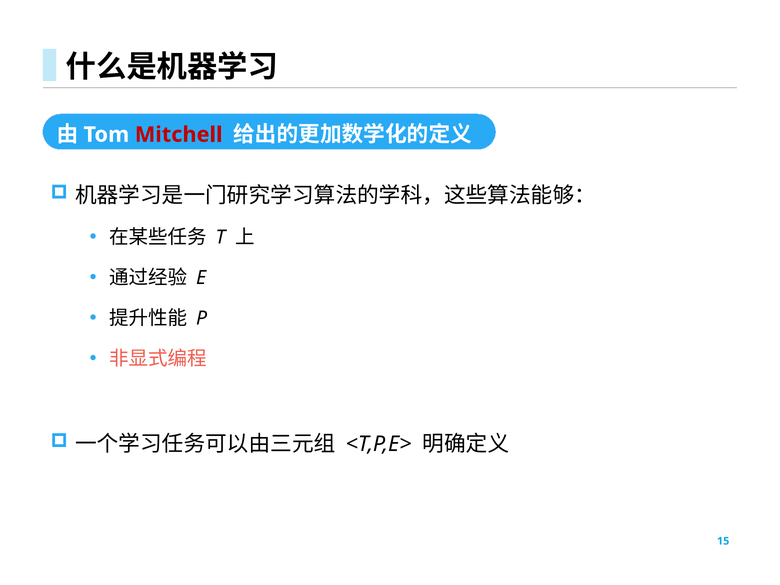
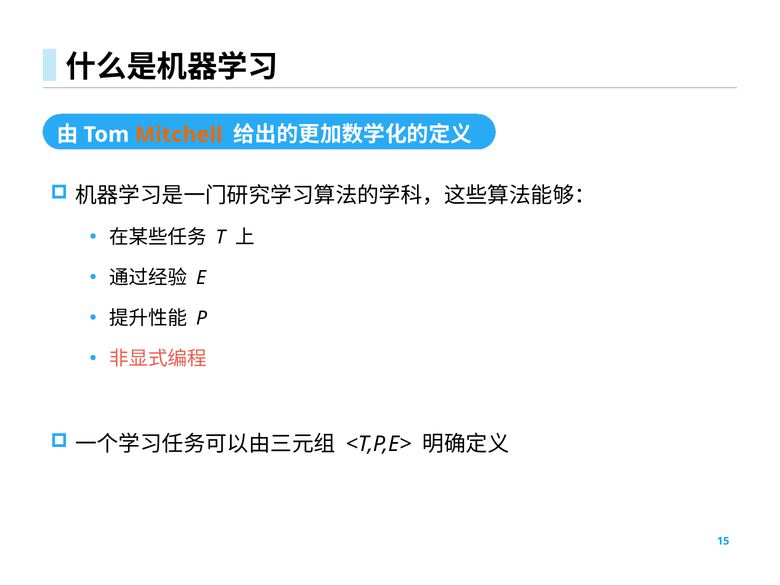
Mitchell colour: red -> orange (179, 135)
